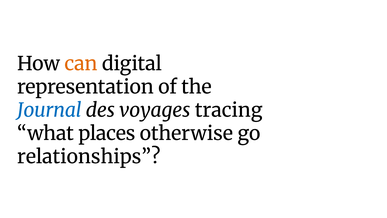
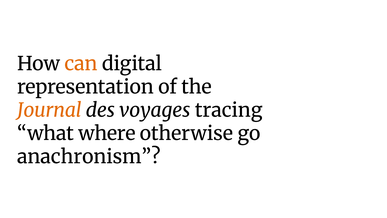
Journal colour: blue -> orange (49, 110)
places: places -> where (107, 133)
relationships: relationships -> anachronism (89, 157)
